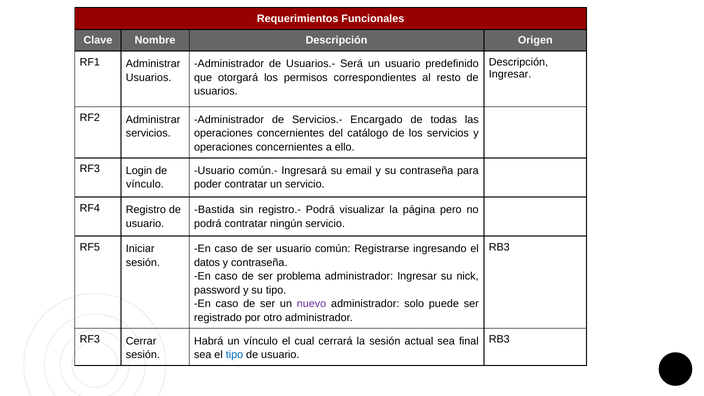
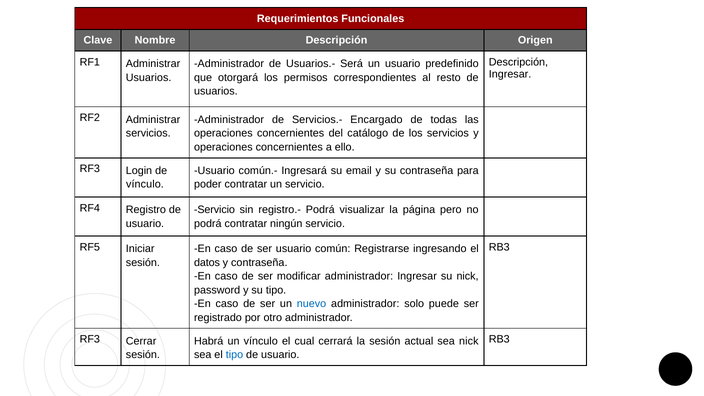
Bastida: Bastida -> Servicio (214, 210)
problema: problema -> modificar (299, 276)
nuevo colour: purple -> blue (312, 304)
sea final: final -> nick (469, 341)
